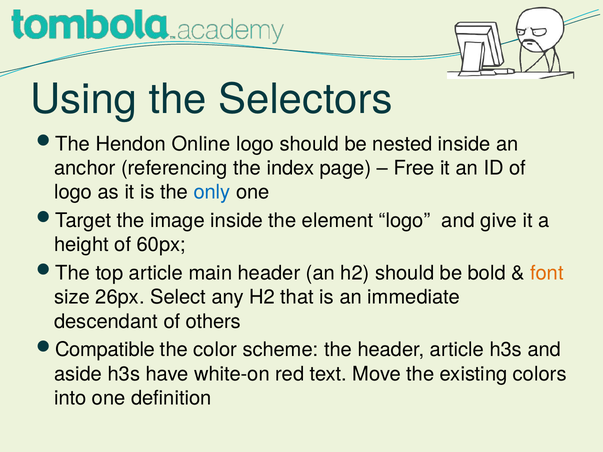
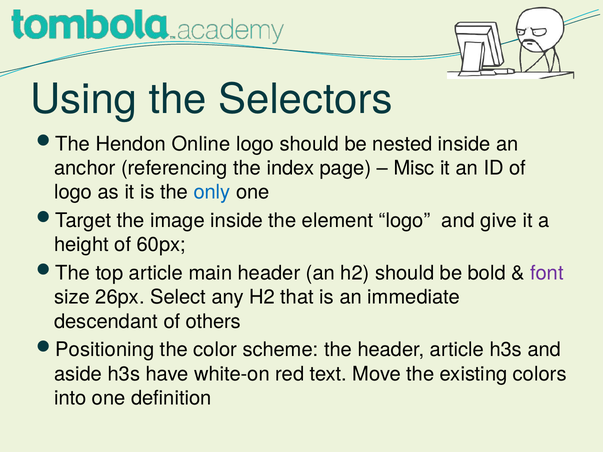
Free: Free -> Misc (414, 168)
font colour: orange -> purple (547, 273)
Compatible: Compatible -> Positioning (105, 350)
